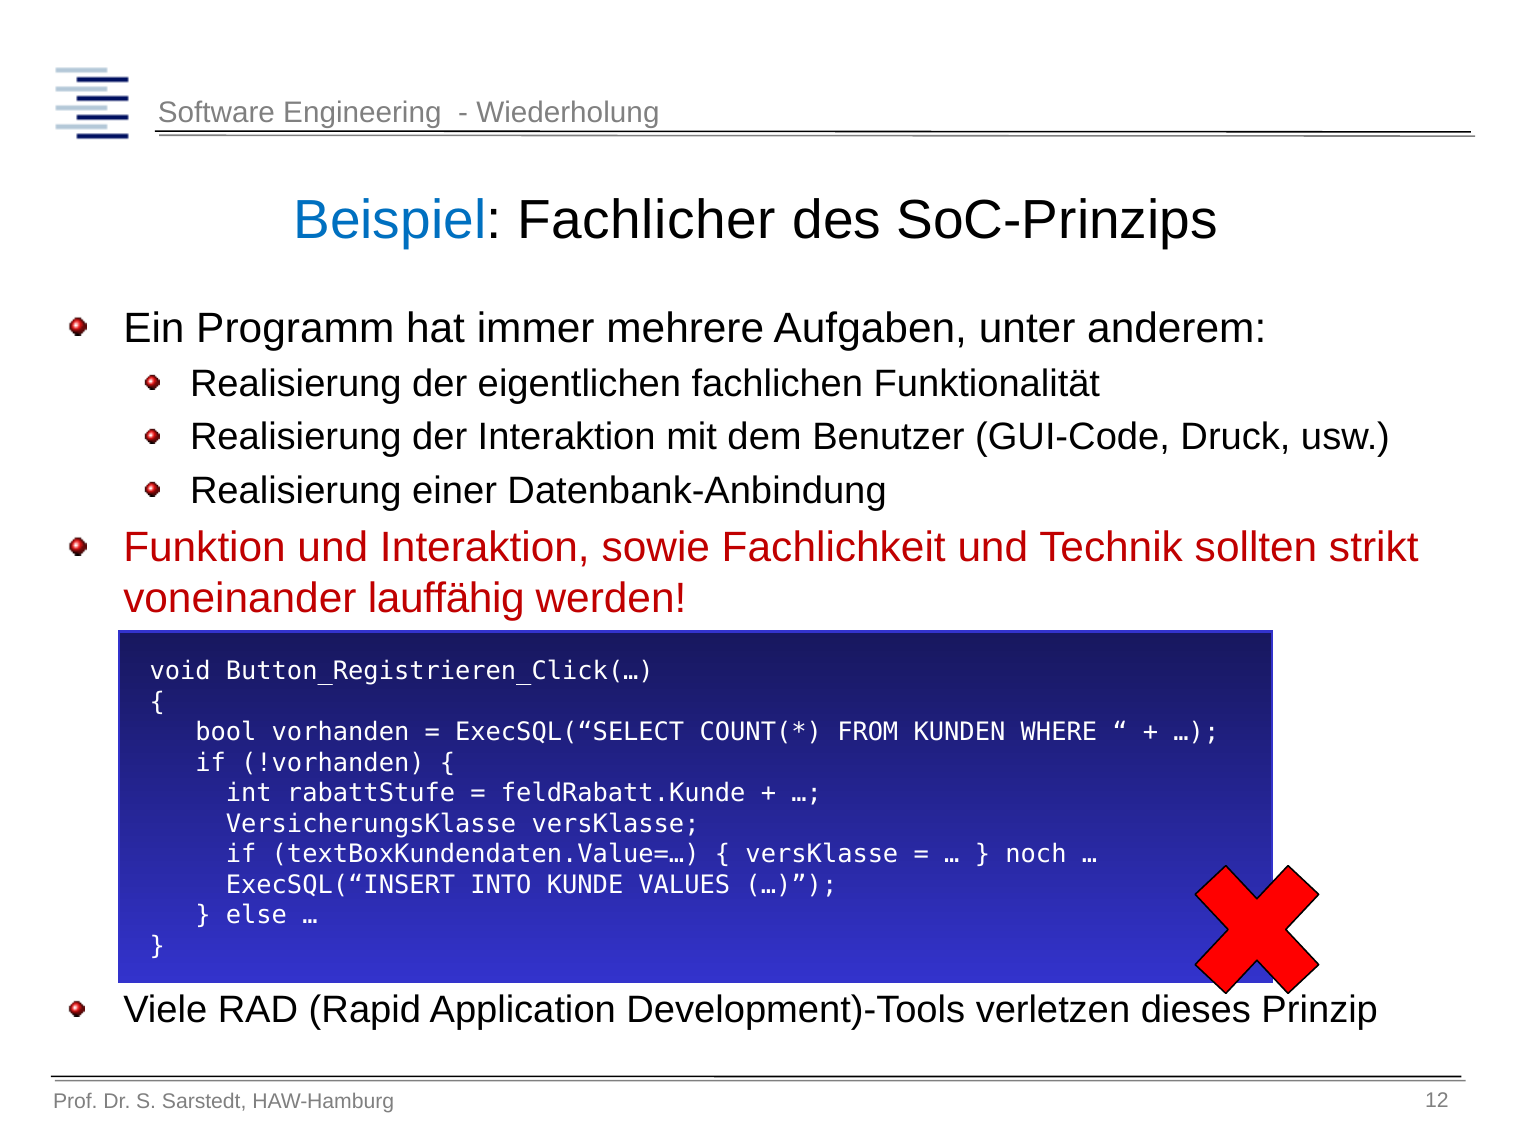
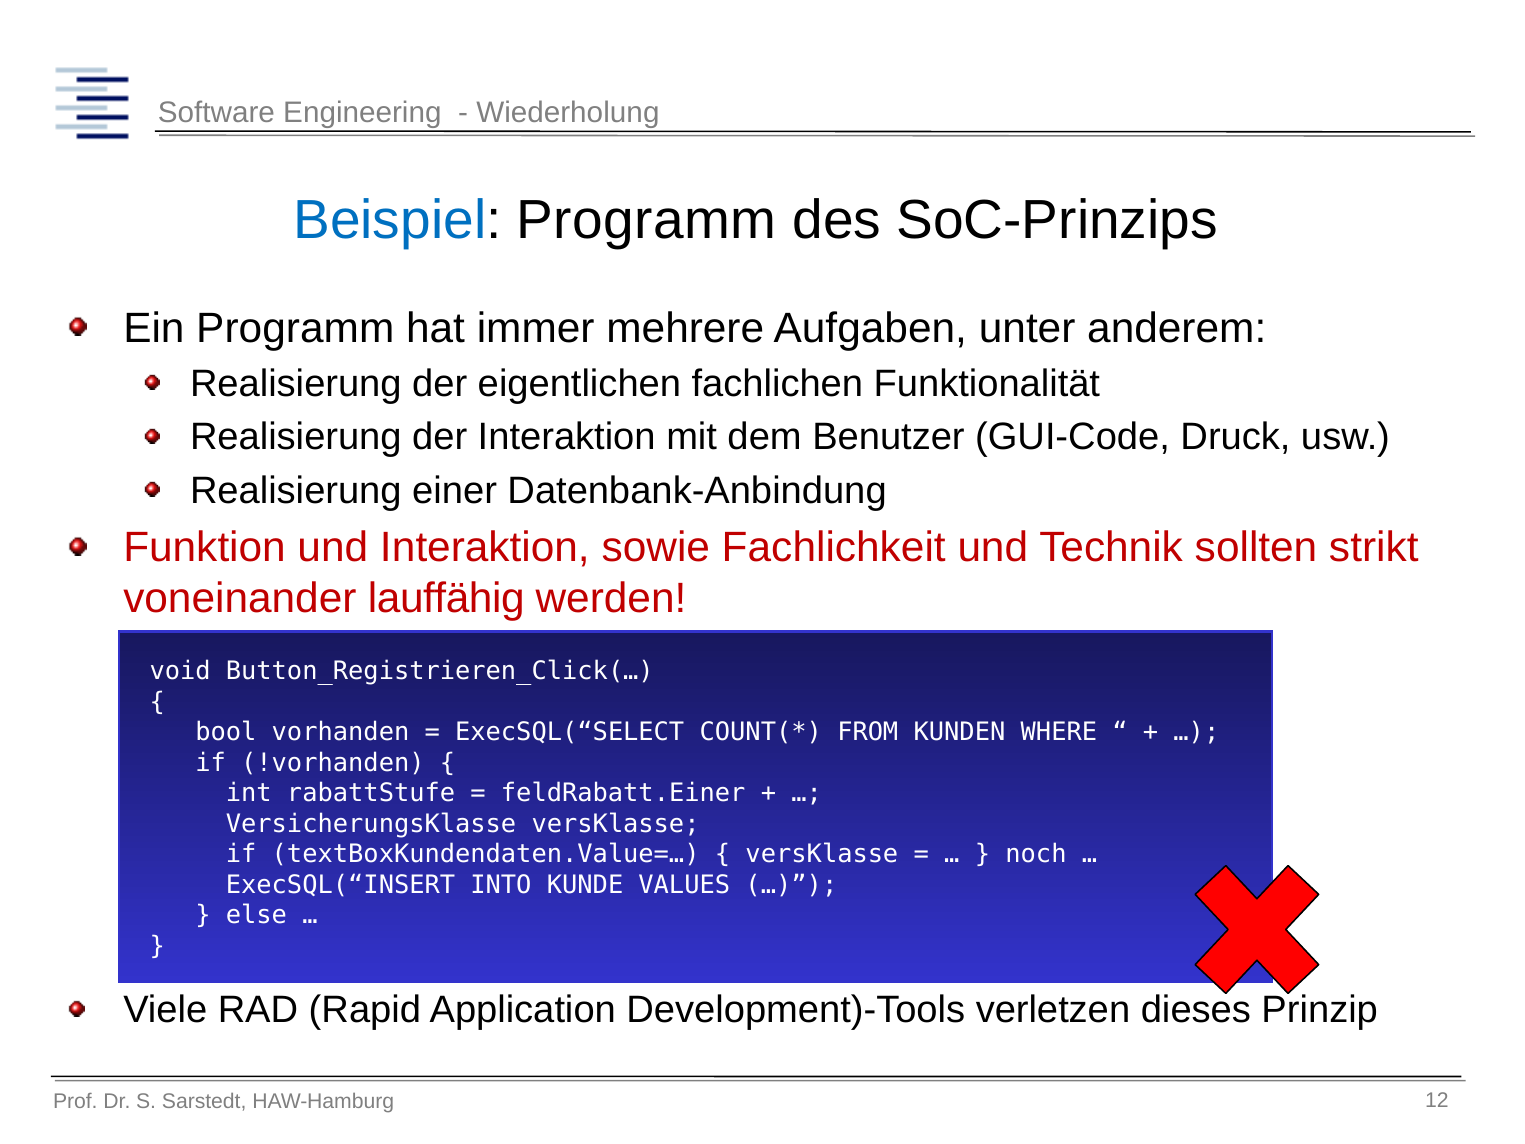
Beispiel Fachlicher: Fachlicher -> Programm (647, 220)
feldRabatt.Kunde: feldRabatt.Kunde -> feldRabatt.Einer (623, 793)
